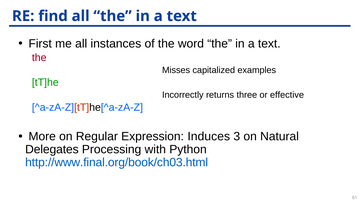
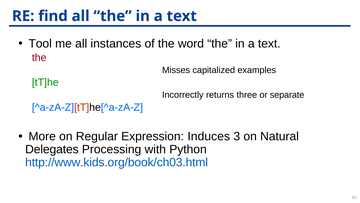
First: First -> Tool (40, 43)
effective: effective -> separate (287, 95)
http://www.final.org/book/ch03.html: http://www.final.org/book/ch03.html -> http://www.kids.org/book/ch03.html (117, 162)
